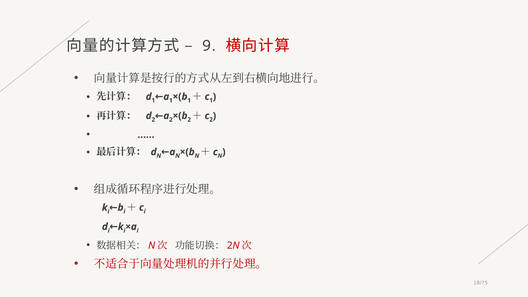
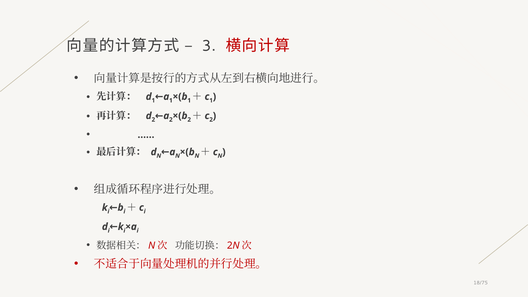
9: 9 -> 3 (209, 46)
